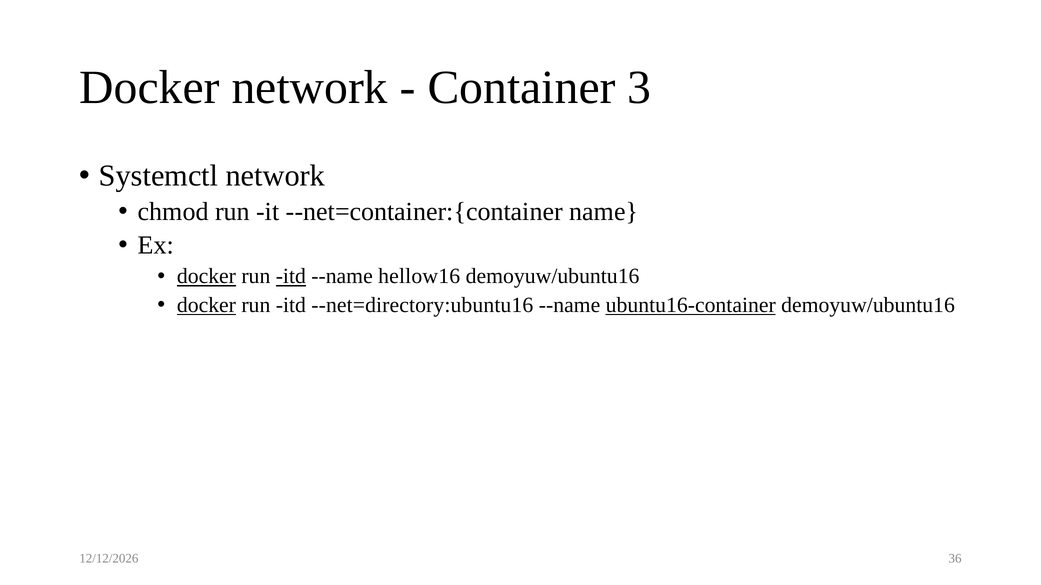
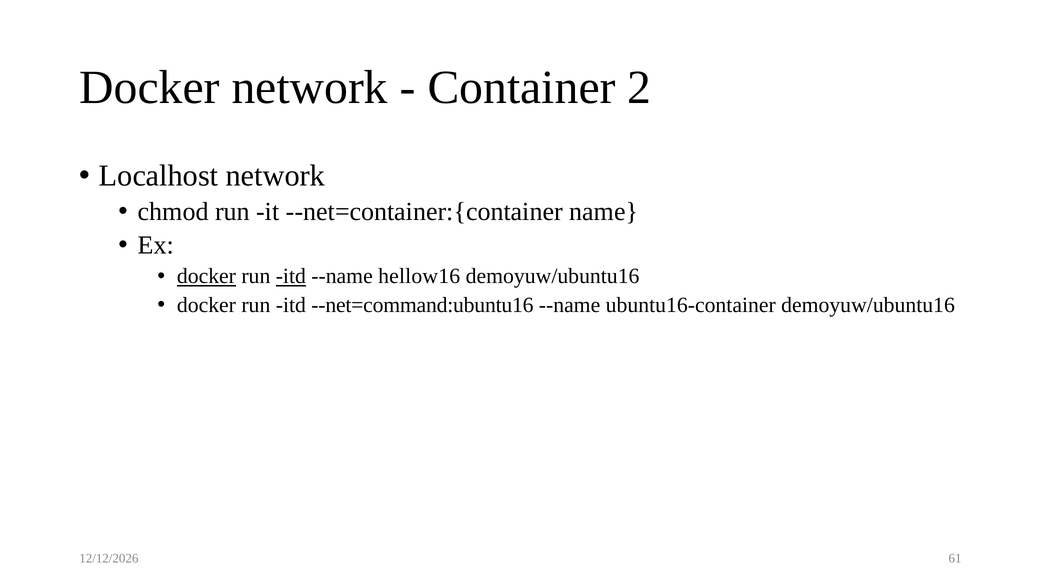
3: 3 -> 2 (639, 87)
Systemctl: Systemctl -> Localhost (159, 176)
docker underline: present -> none (206, 305)
--net=directory:ubuntu16: --net=directory:ubuntu16 -> --net=command:ubuntu16 (422, 305)
ubuntu16-container underline: present -> none (691, 305)
36: 36 -> 61 (955, 559)
